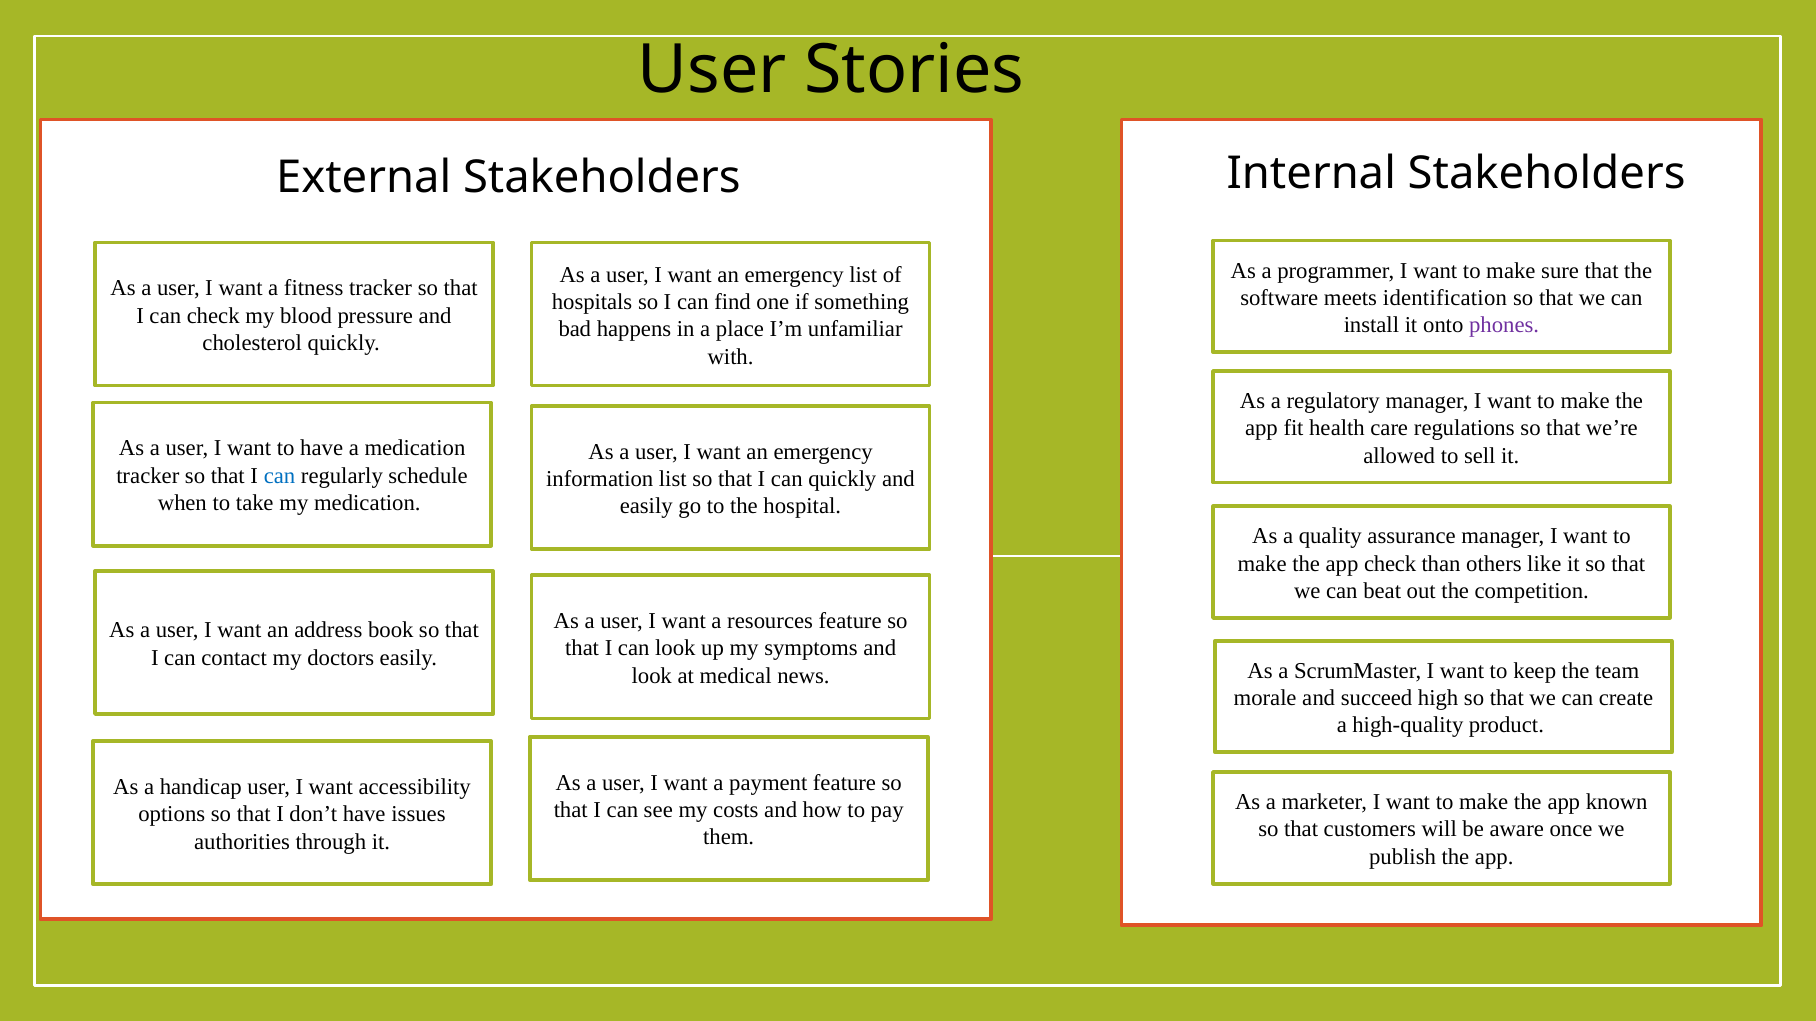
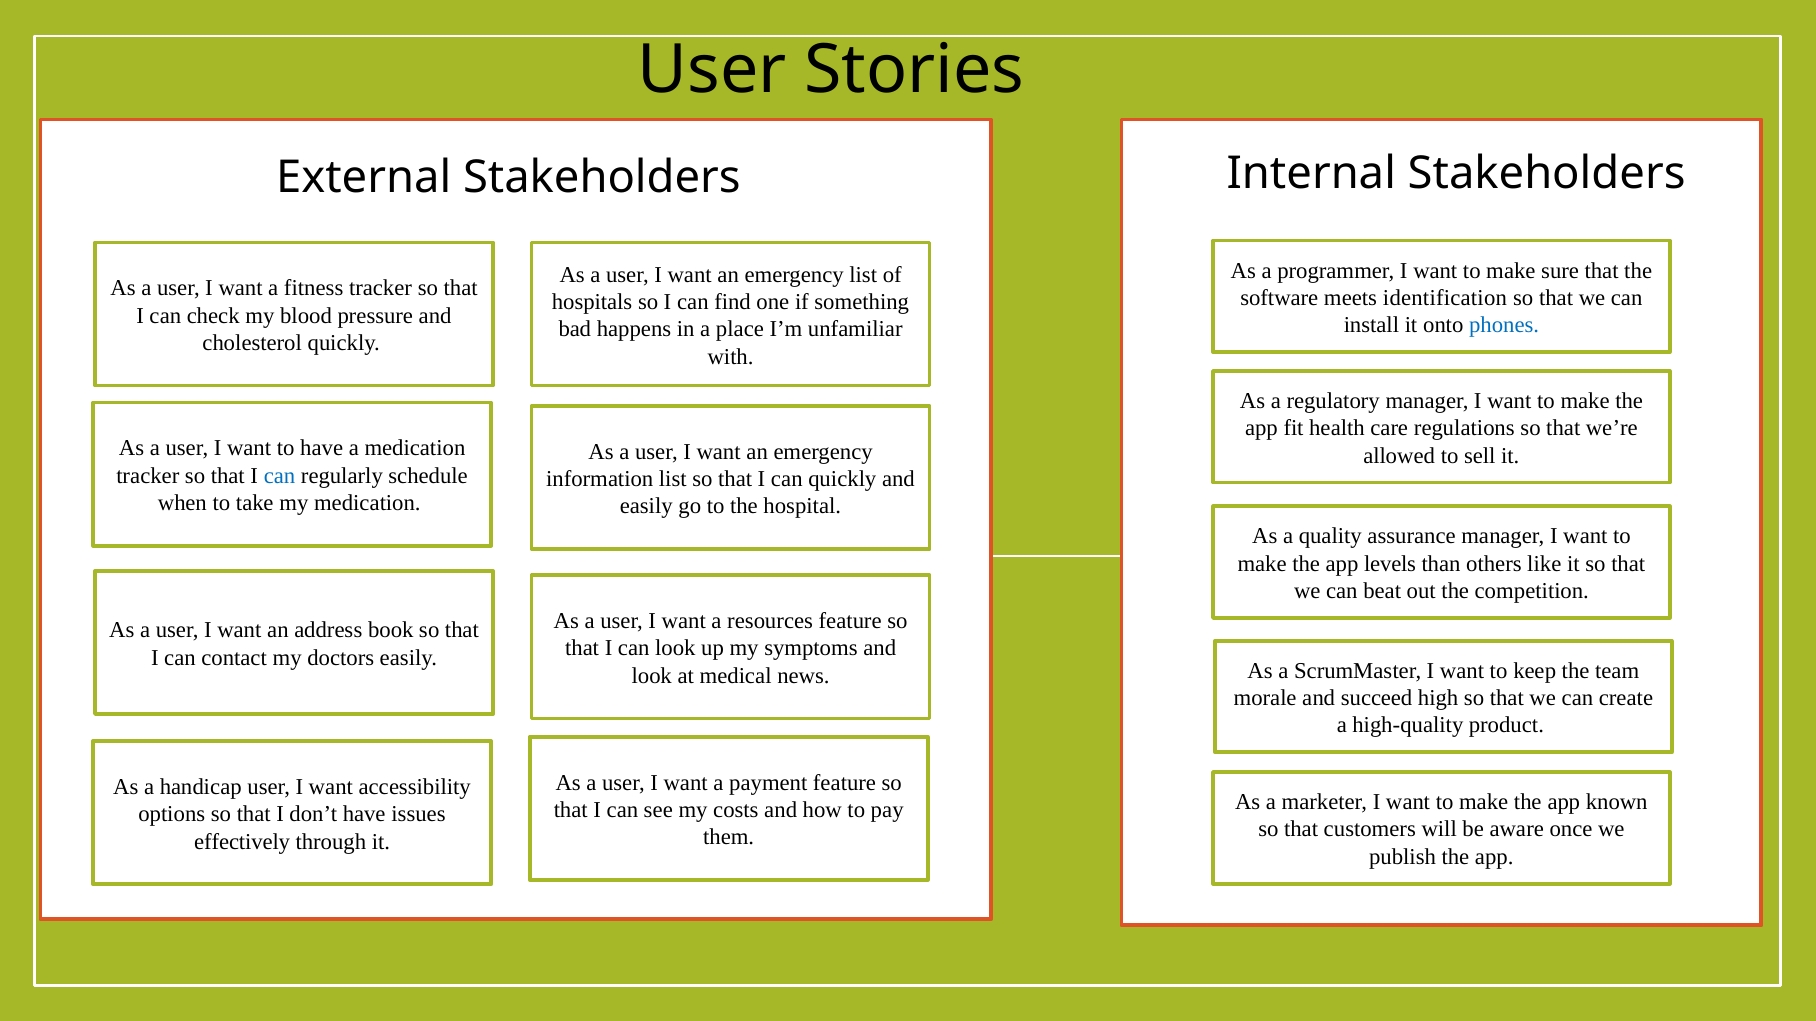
phones colour: purple -> blue (1504, 325)
app check: check -> levels (1390, 564)
authorities: authorities -> effectively (242, 842)
